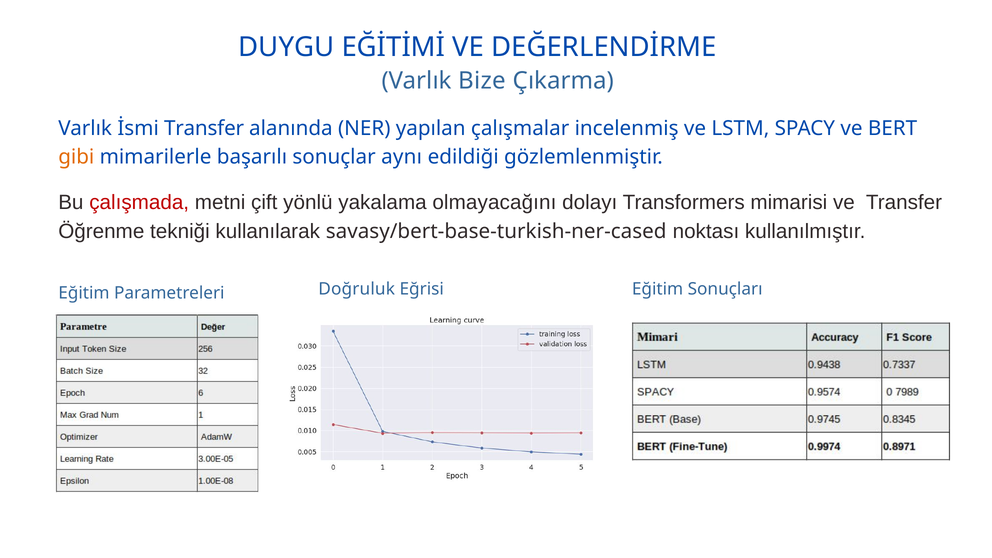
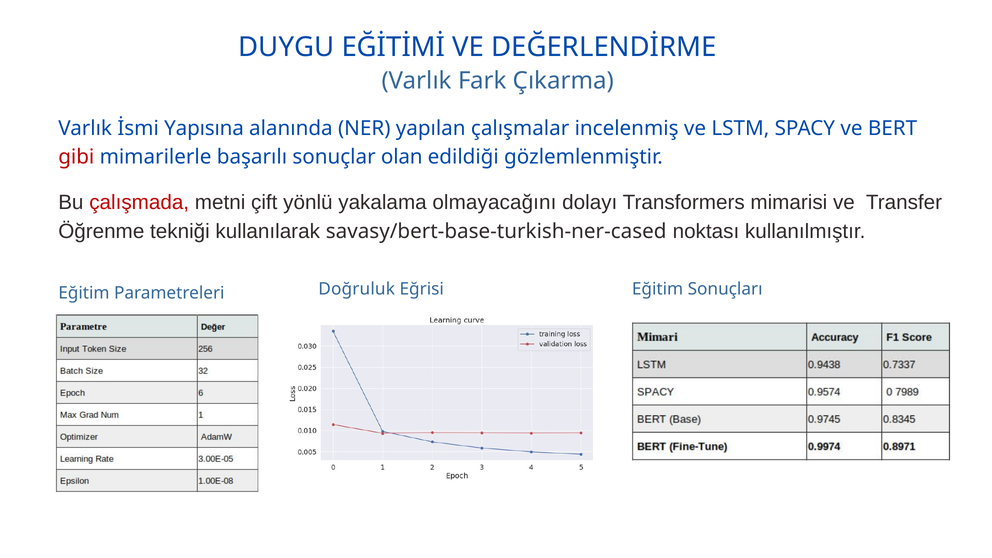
Bize: Bize -> Fark (482, 81)
İsmi Transfer: Transfer -> Yapısına (204, 128)
gibi colour: orange -> red (76, 157)
aynı: aynı -> olan (402, 157)
